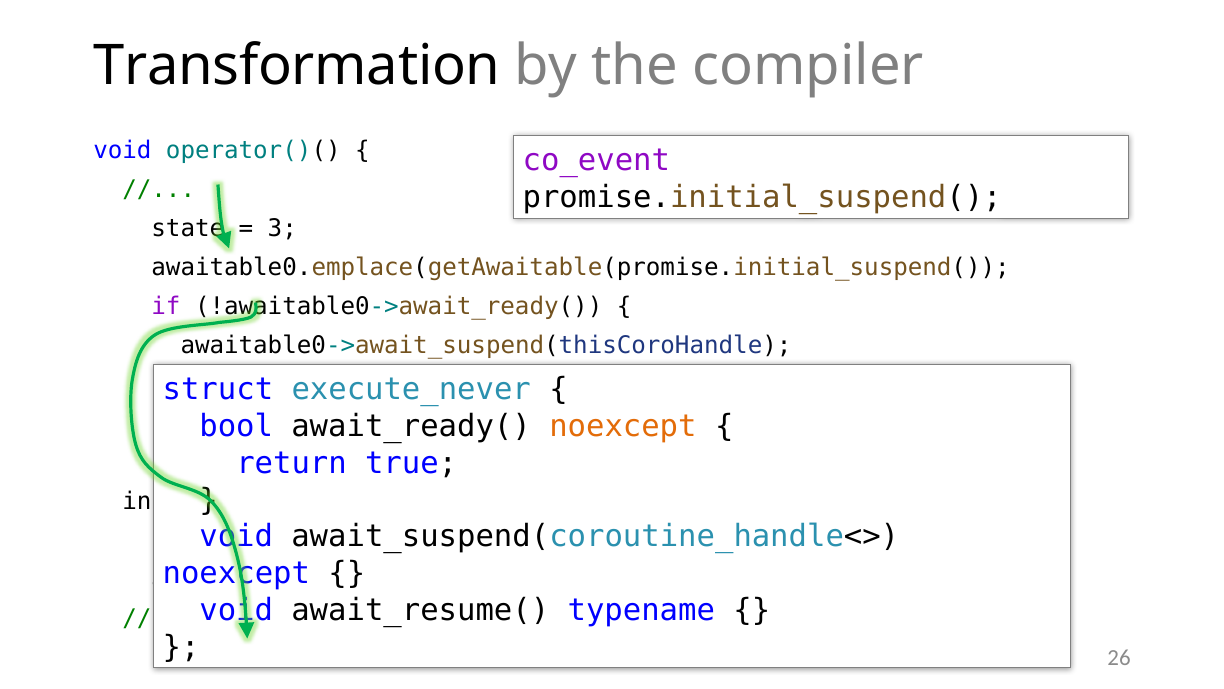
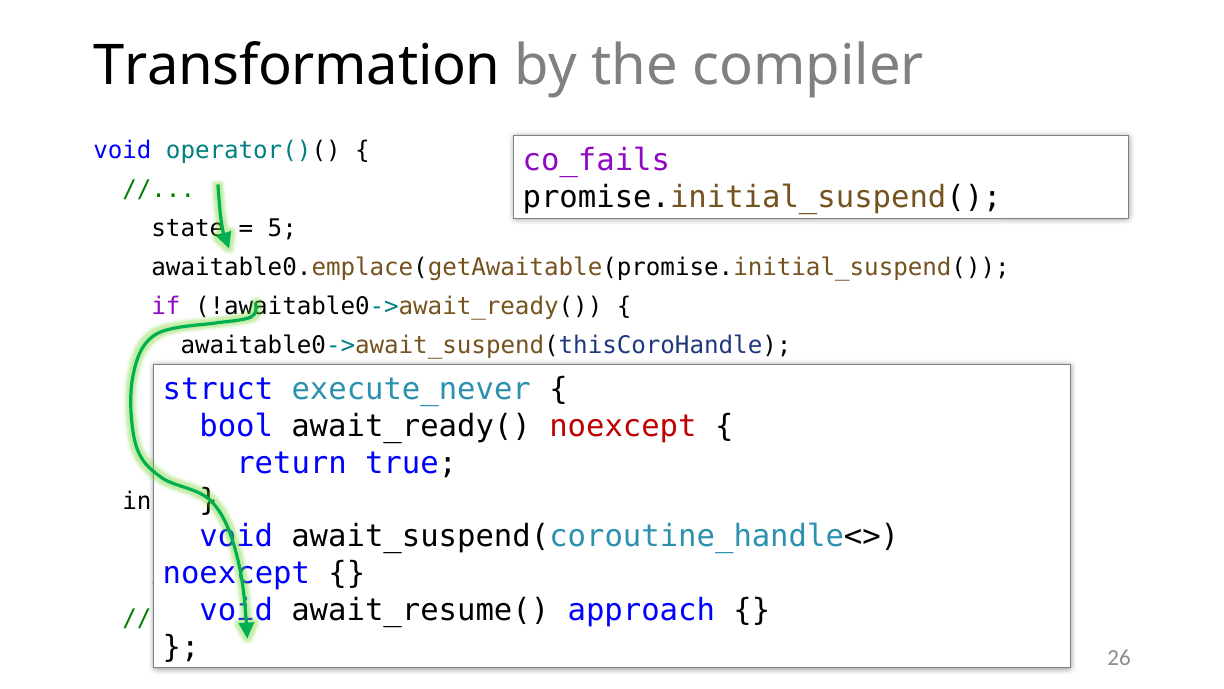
co_event: co_event -> co_fails (596, 161)
3: 3 -> 5 (282, 228)
noexcept colour: orange -> red (623, 426)
typename: typename -> approach (641, 610)
